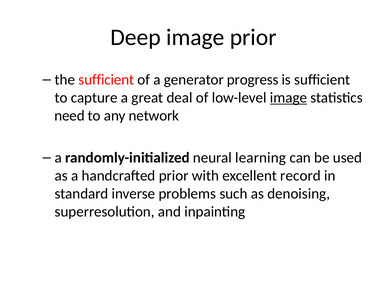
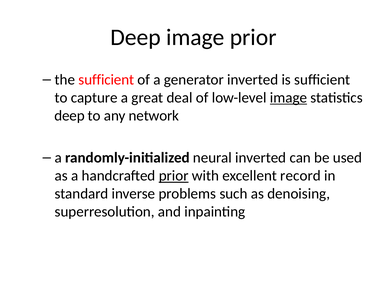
generator progress: progress -> inverted (253, 80)
need: need -> deep (70, 116)
neural learning: learning -> inverted (261, 158)
prior underline: none -> present (174, 176)
